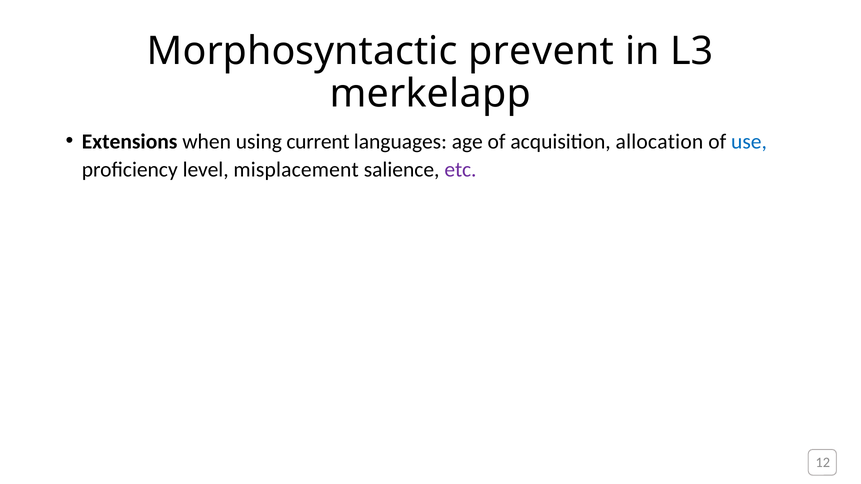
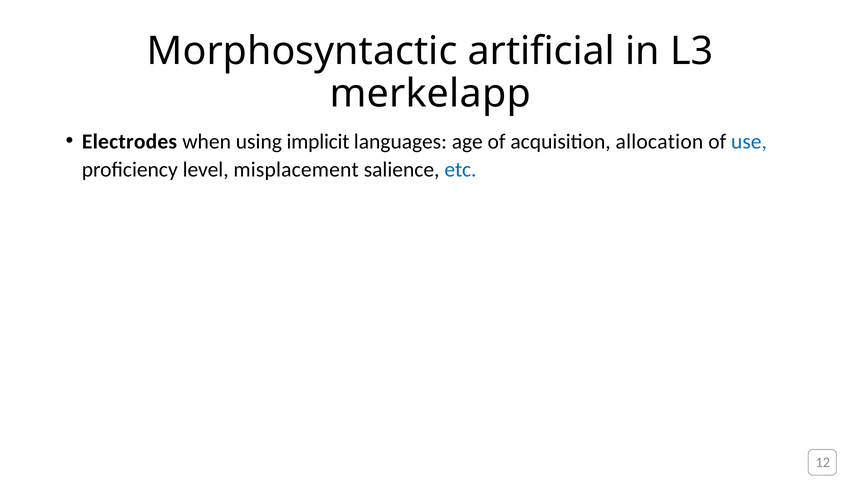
prevent: prevent -> artificial (541, 51)
Extensions: Extensions -> Electrodes (129, 142)
current: current -> implicit (318, 142)
etc colour: purple -> blue (460, 170)
